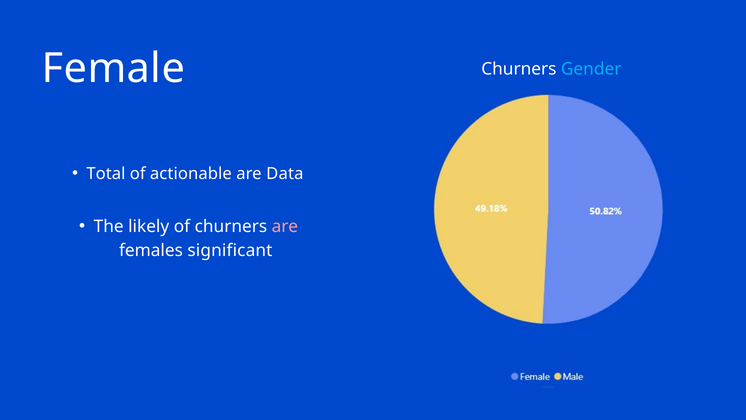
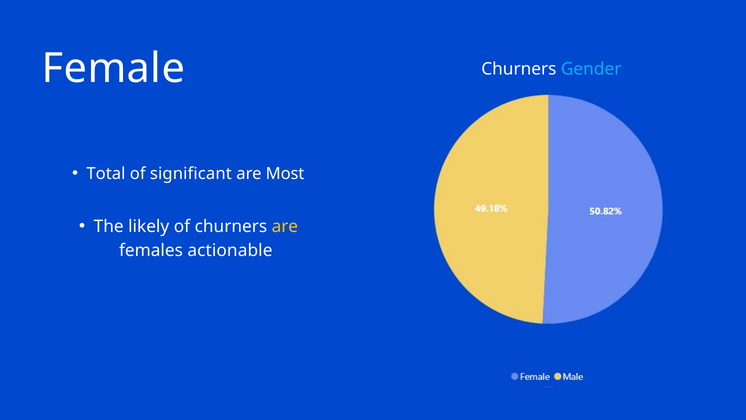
actionable: actionable -> significant (191, 174)
Data: Data -> Most (285, 174)
are colour: pink -> yellow (285, 226)
significant: significant -> actionable (230, 251)
